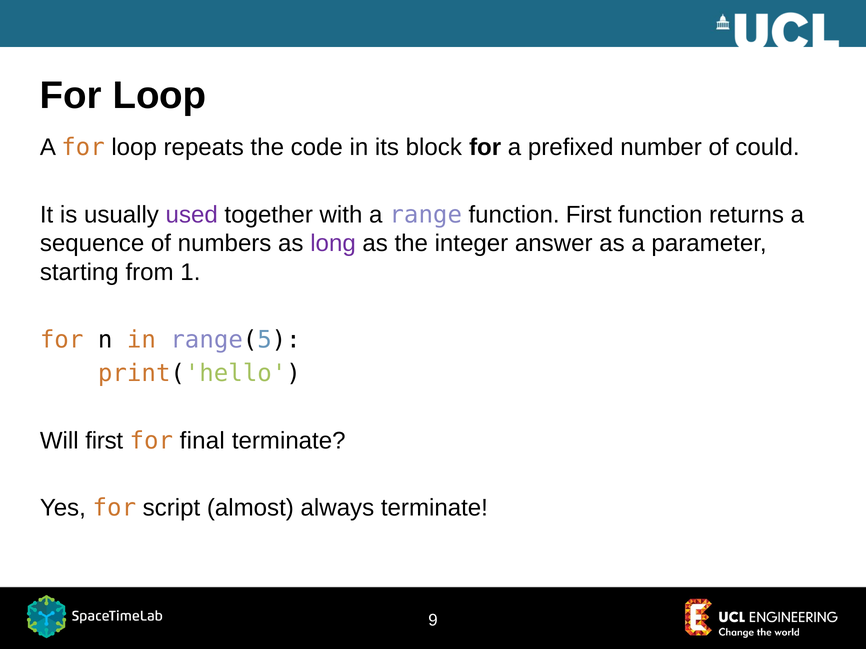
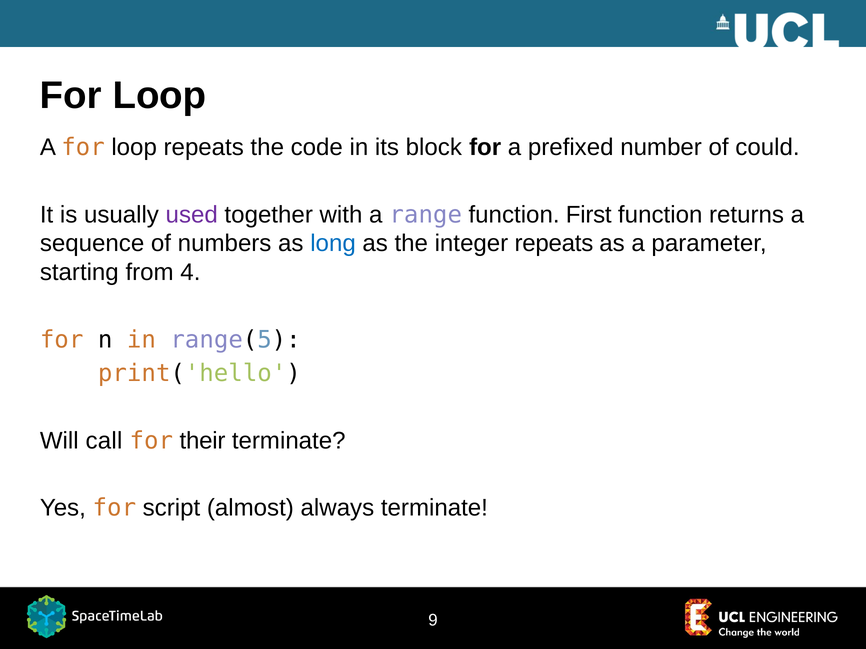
long colour: purple -> blue (333, 244)
integer answer: answer -> repeats (554, 244)
1: 1 -> 4 (190, 273)
Will first: first -> call (104, 441)
final: final -> their (203, 441)
